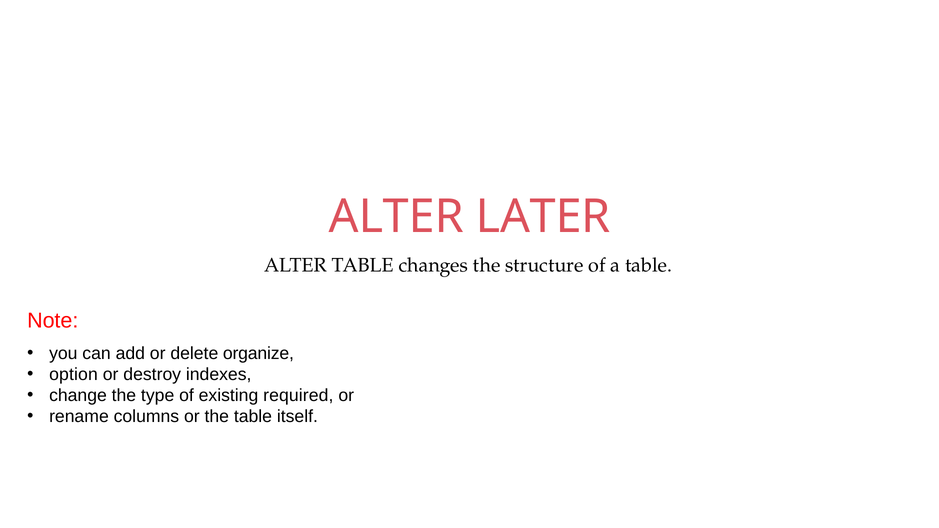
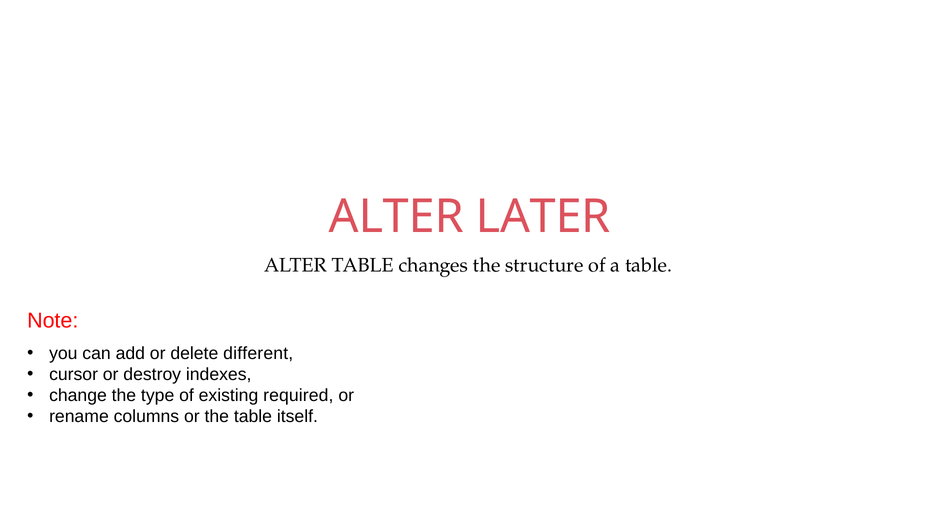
organize: organize -> different (258, 353)
option: option -> cursor (74, 374)
